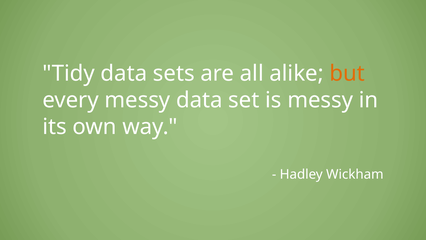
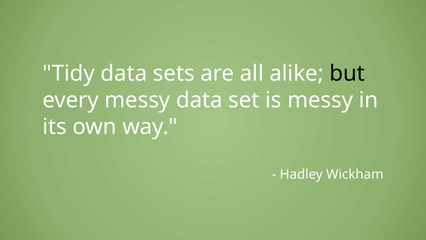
but colour: orange -> black (347, 73)
